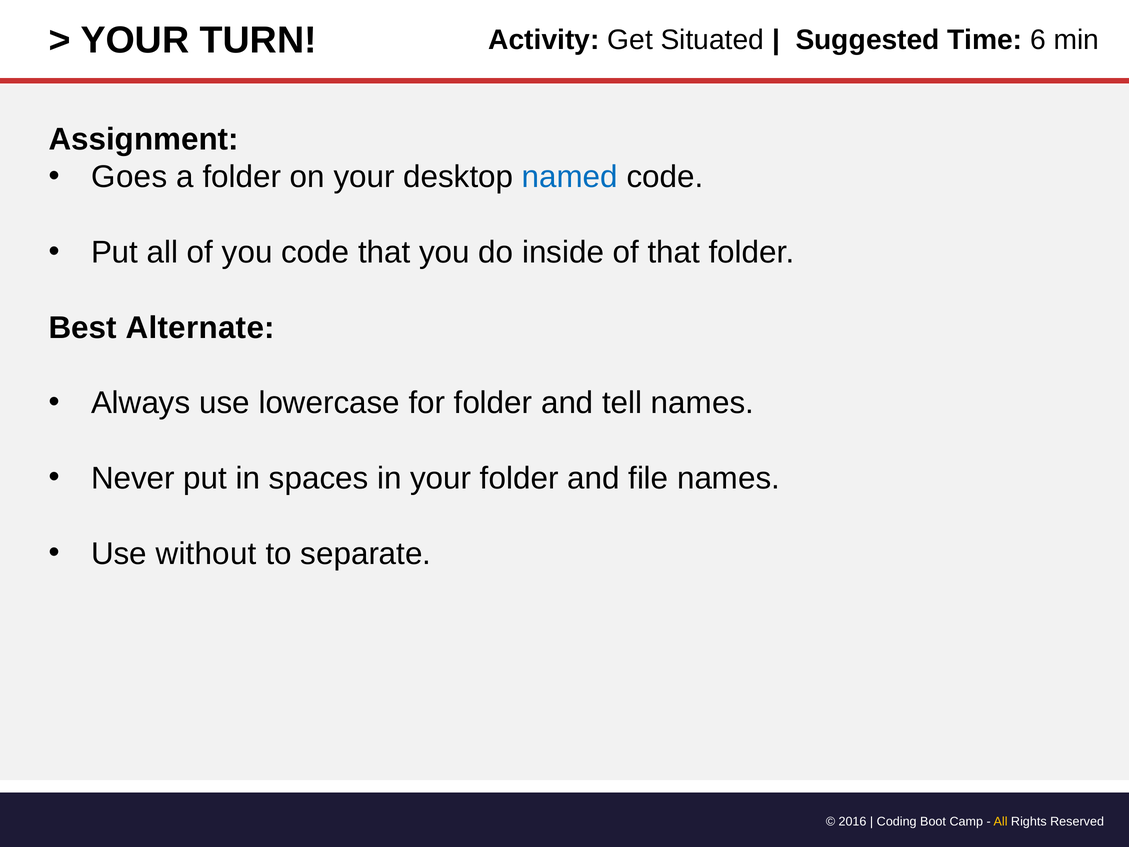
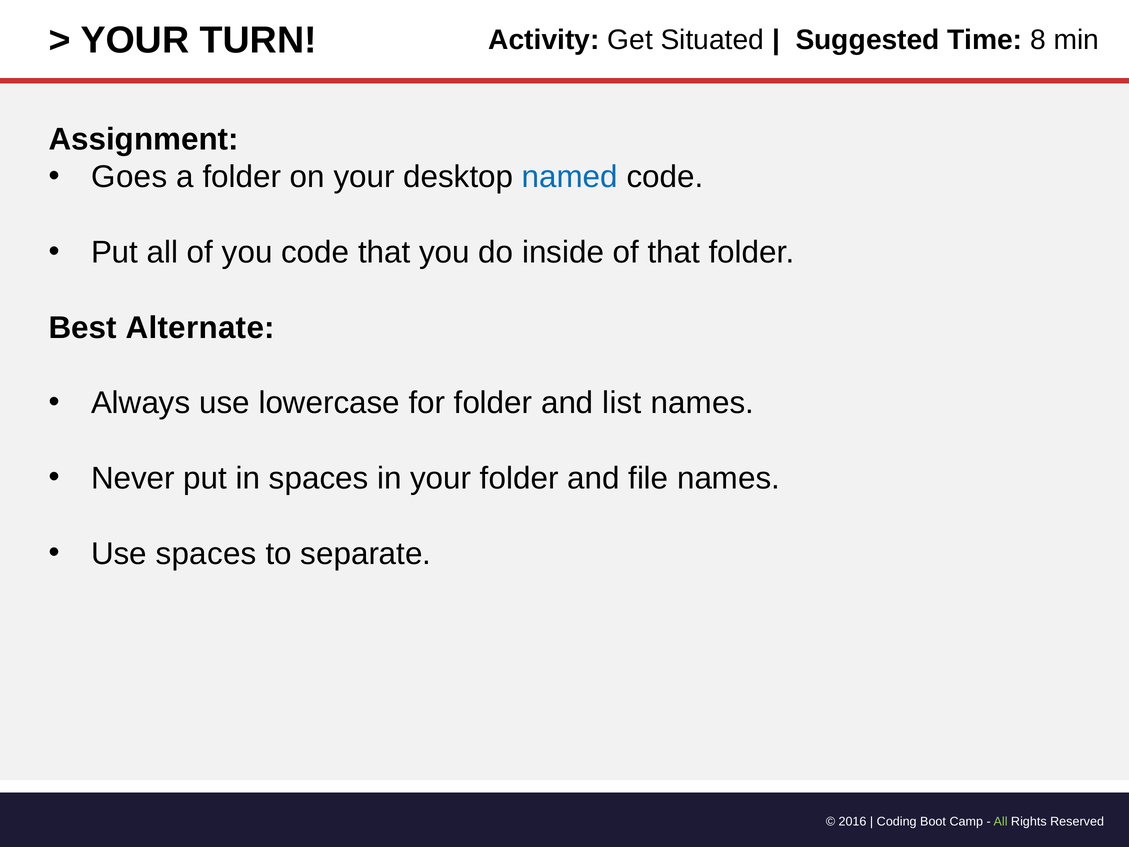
6: 6 -> 8 (1038, 40)
tell: tell -> list (622, 403)
Use without: without -> spaces (206, 554)
All colour: yellow -> light green (1001, 821)
